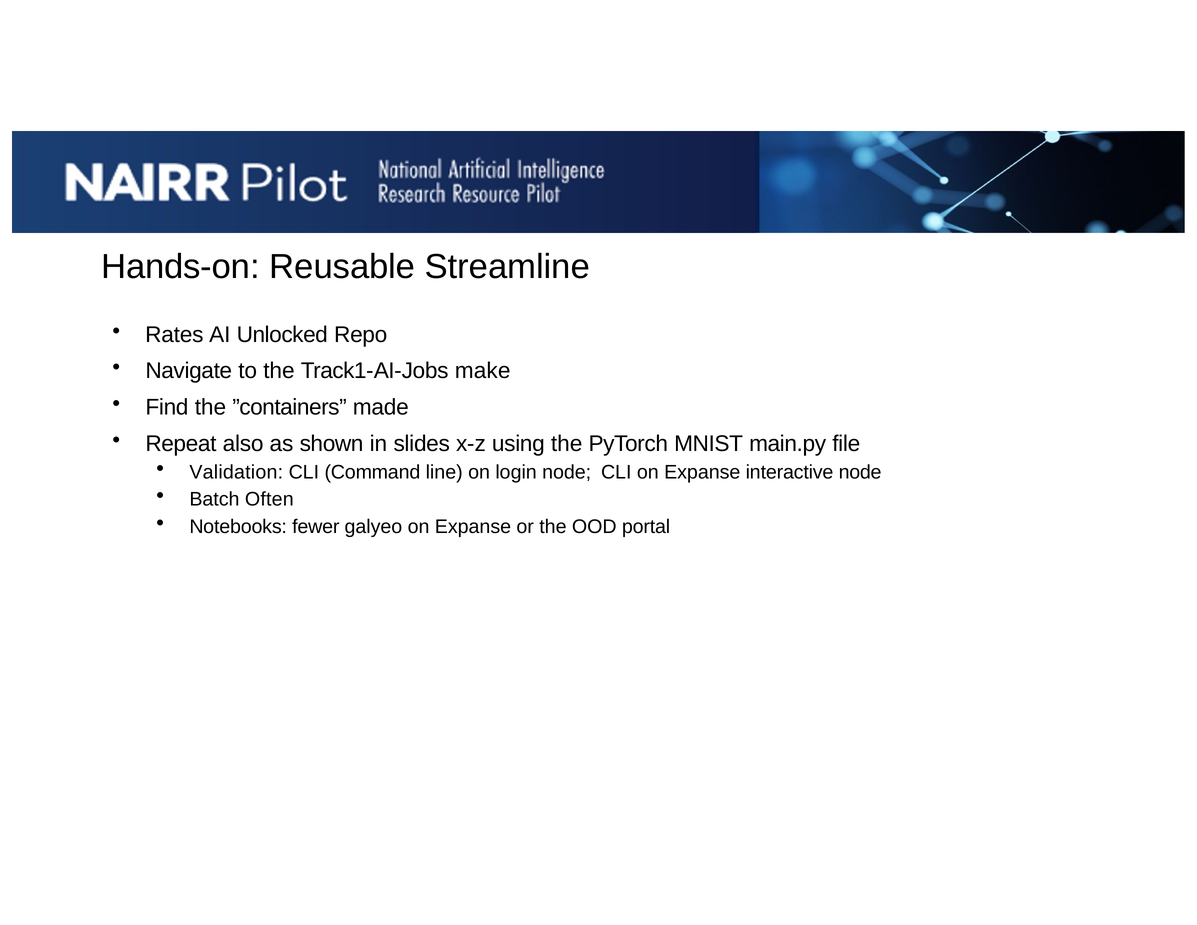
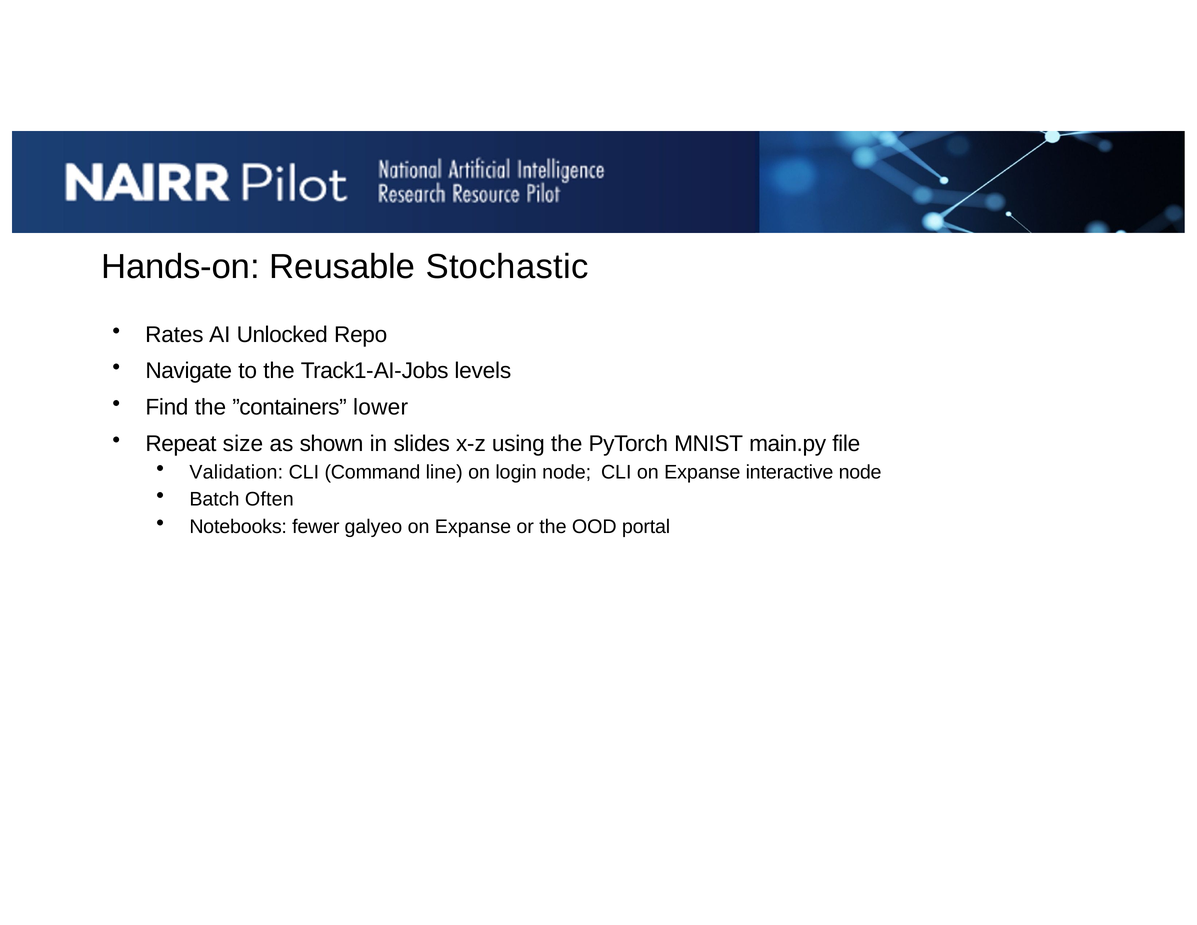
Streamline: Streamline -> Stochastic (507, 267)
make: make -> levels (483, 371)
made: made -> lower (381, 407)
also: also -> size (243, 444)
